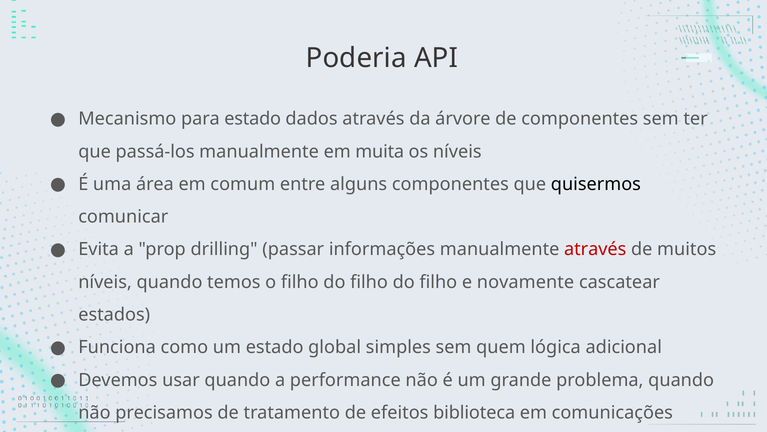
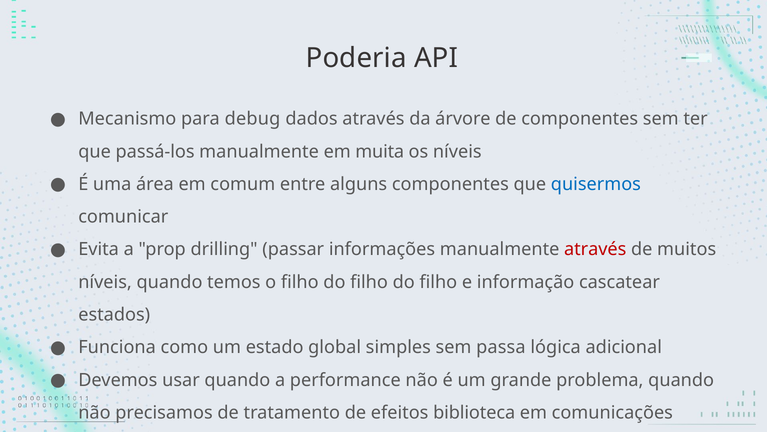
para estado: estado -> debug (252, 119)
quisermos colour: black -> blue (596, 184)
novamente: novamente -> informação (526, 282)
quem: quem -> passa (501, 347)
